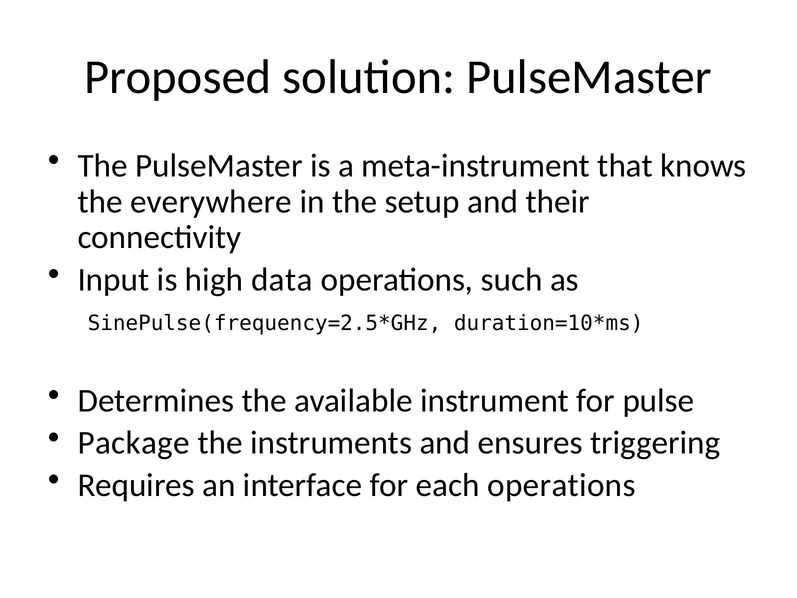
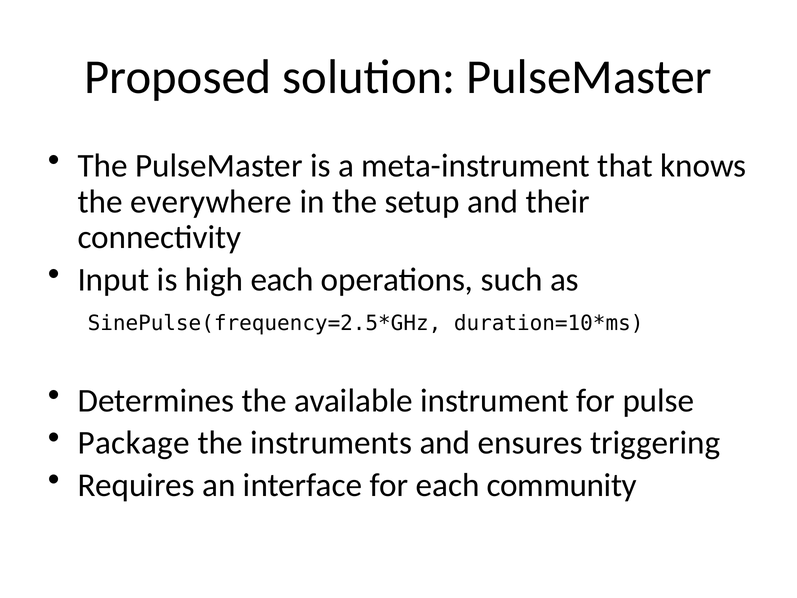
high data: data -> each (282, 280)
each operations: operations -> community (562, 485)
